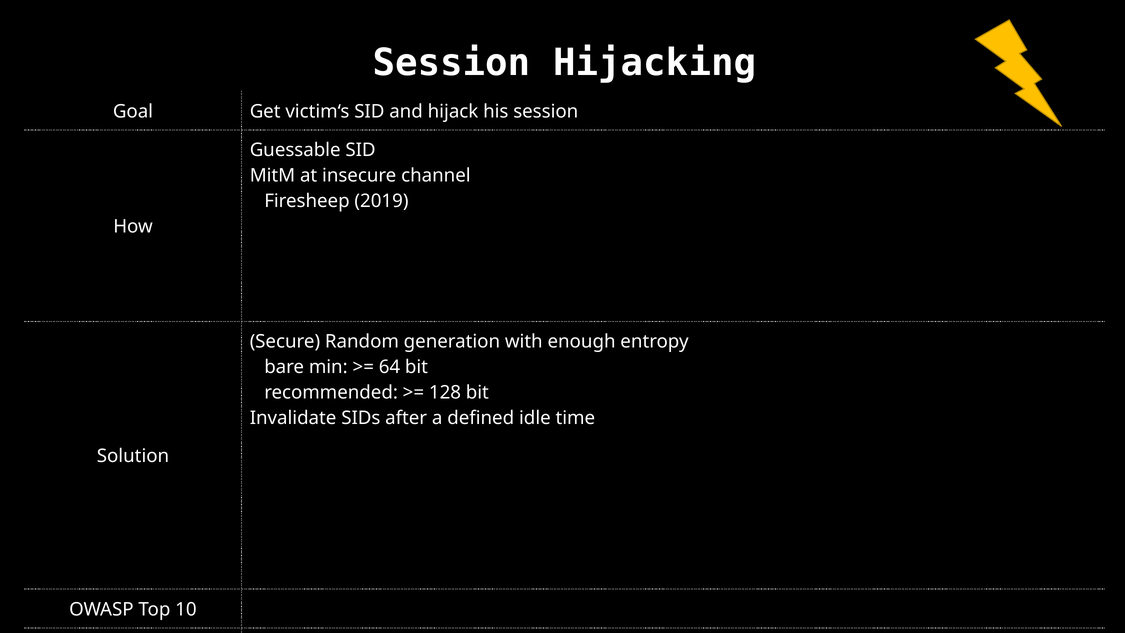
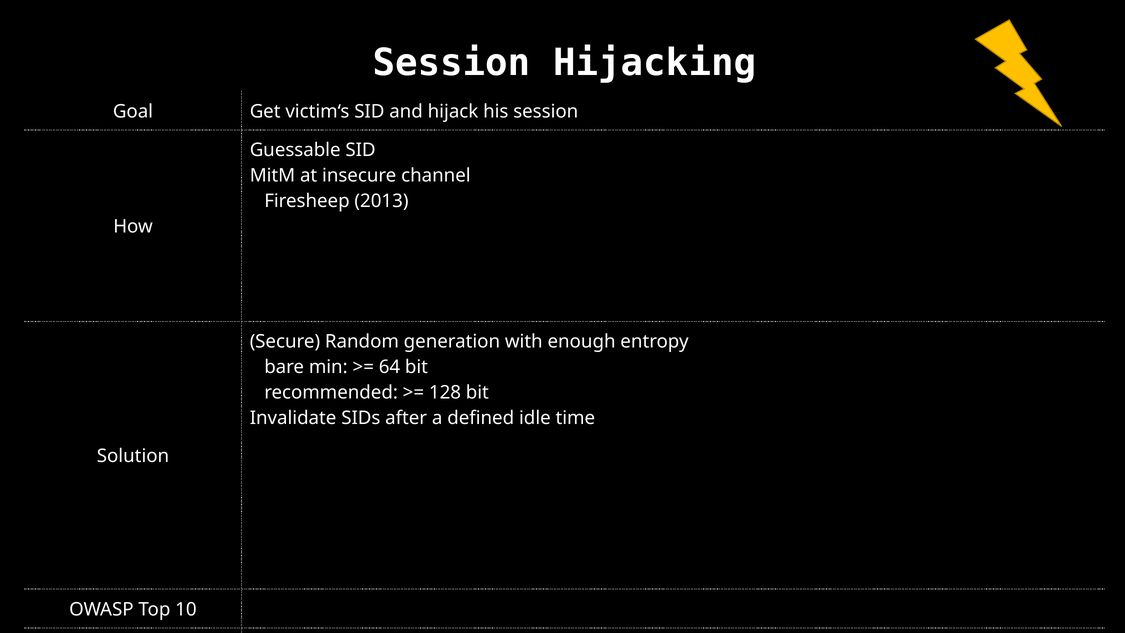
2019: 2019 -> 2013 (381, 201)
